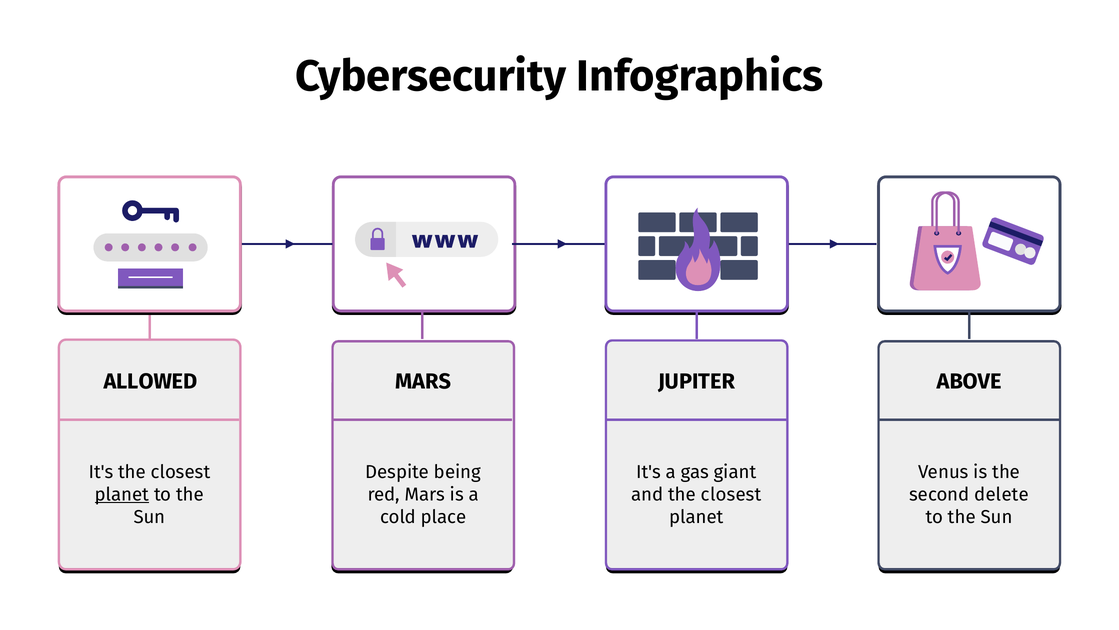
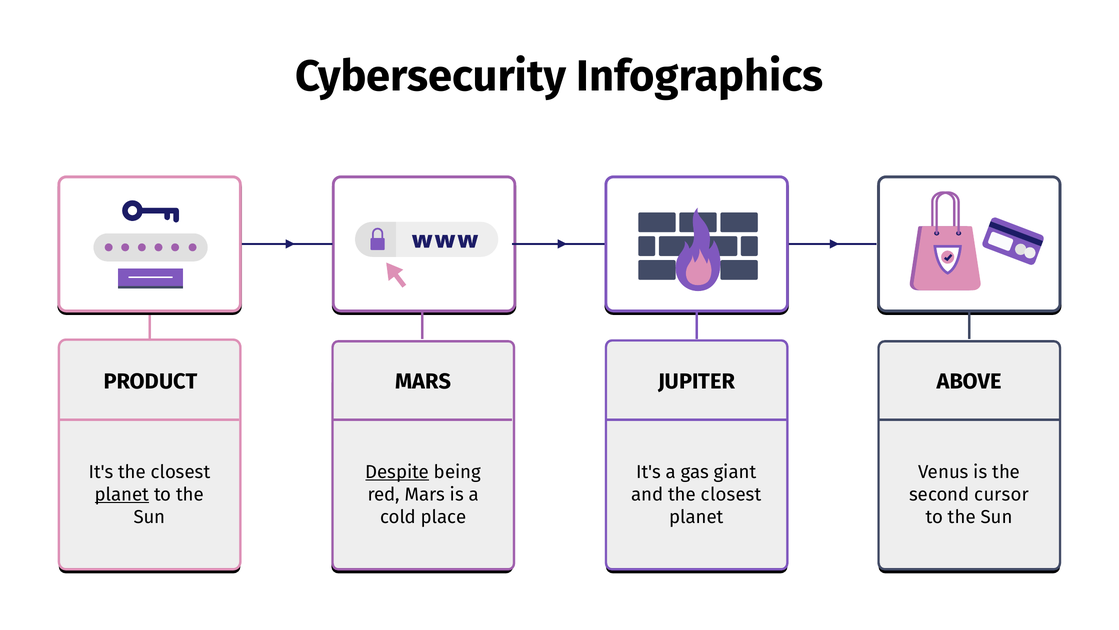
ALLOWED: ALLOWED -> PRODUCT (151, 381)
Despite underline: none -> present (397, 472)
delete: delete -> cursor (1002, 494)
